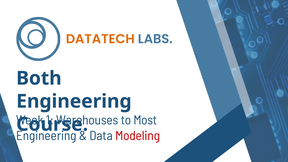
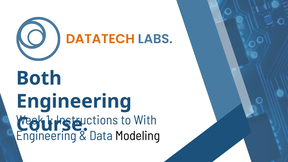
Warehouses: Warehouses -> Instructions (87, 120)
Most: Most -> With (145, 120)
Modeling colour: red -> black (138, 136)
